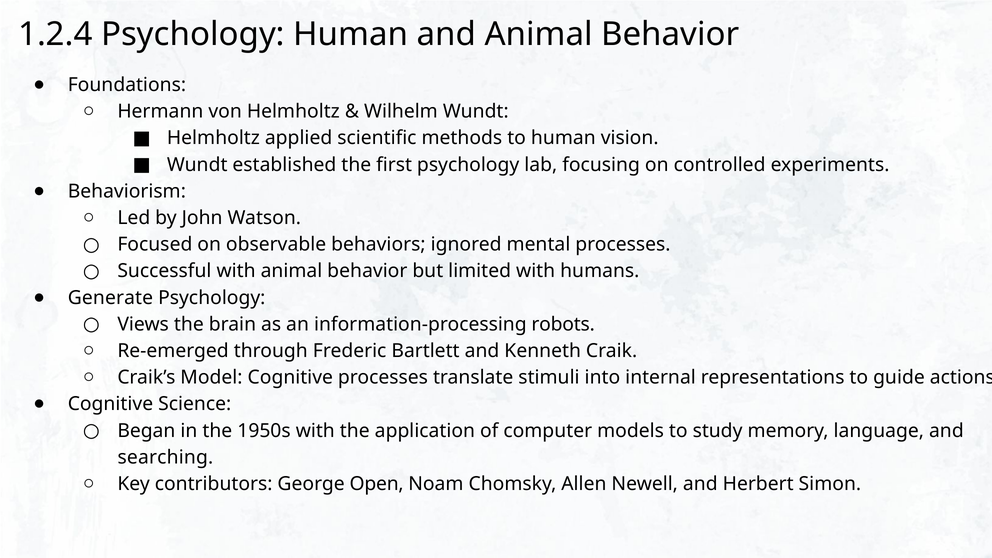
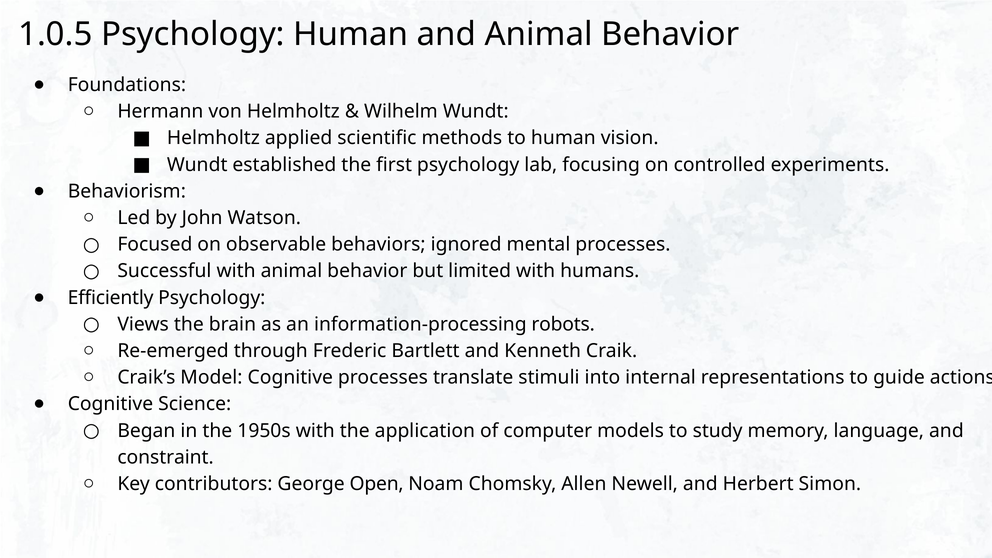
1.2.4: 1.2.4 -> 1.0.5 (55, 35)
Generate: Generate -> Efficiently (111, 298)
searching: searching -> constraint (166, 457)
